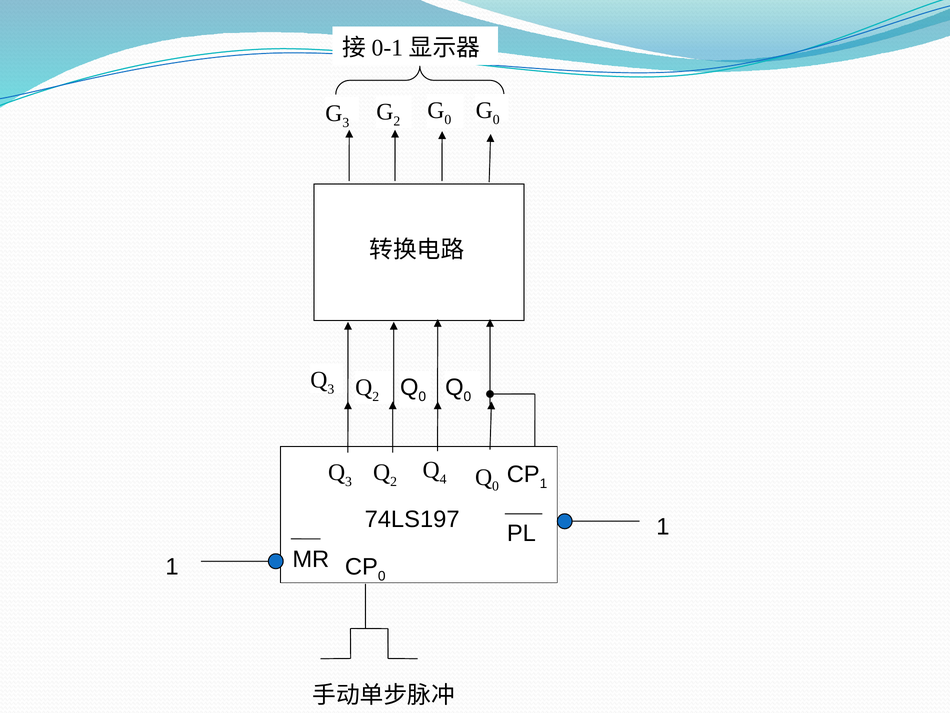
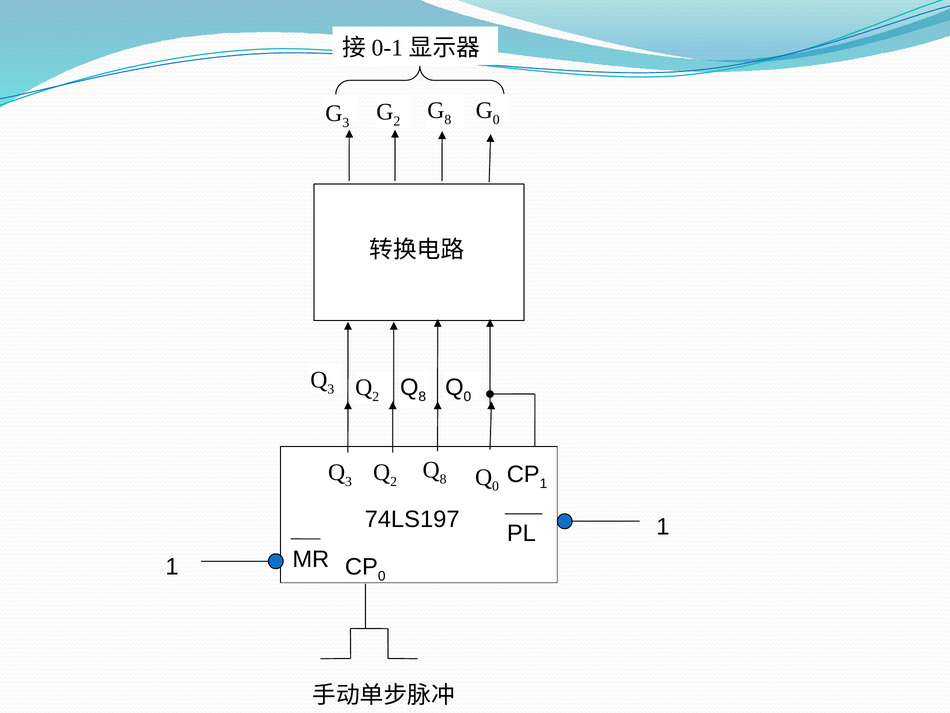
0: 0 -> 8 (448, 119)
0: 0 -> 8 (422, 396)
4: 4 -> 8 (443, 479)
